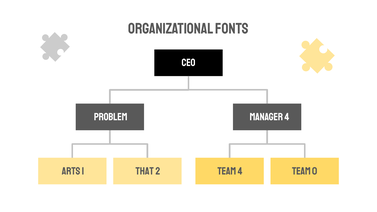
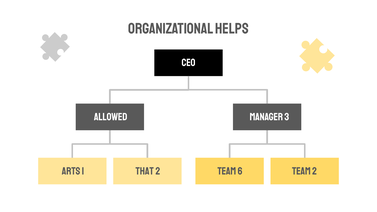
FONTS: FONTS -> HELPS (232, 29)
PROBLEM: PROBLEM -> ALLOWED (111, 117)
MANAGER 4: 4 -> 3 (287, 117)
TEAM 4: 4 -> 6 (240, 171)
TEAM 0: 0 -> 2 (315, 171)
